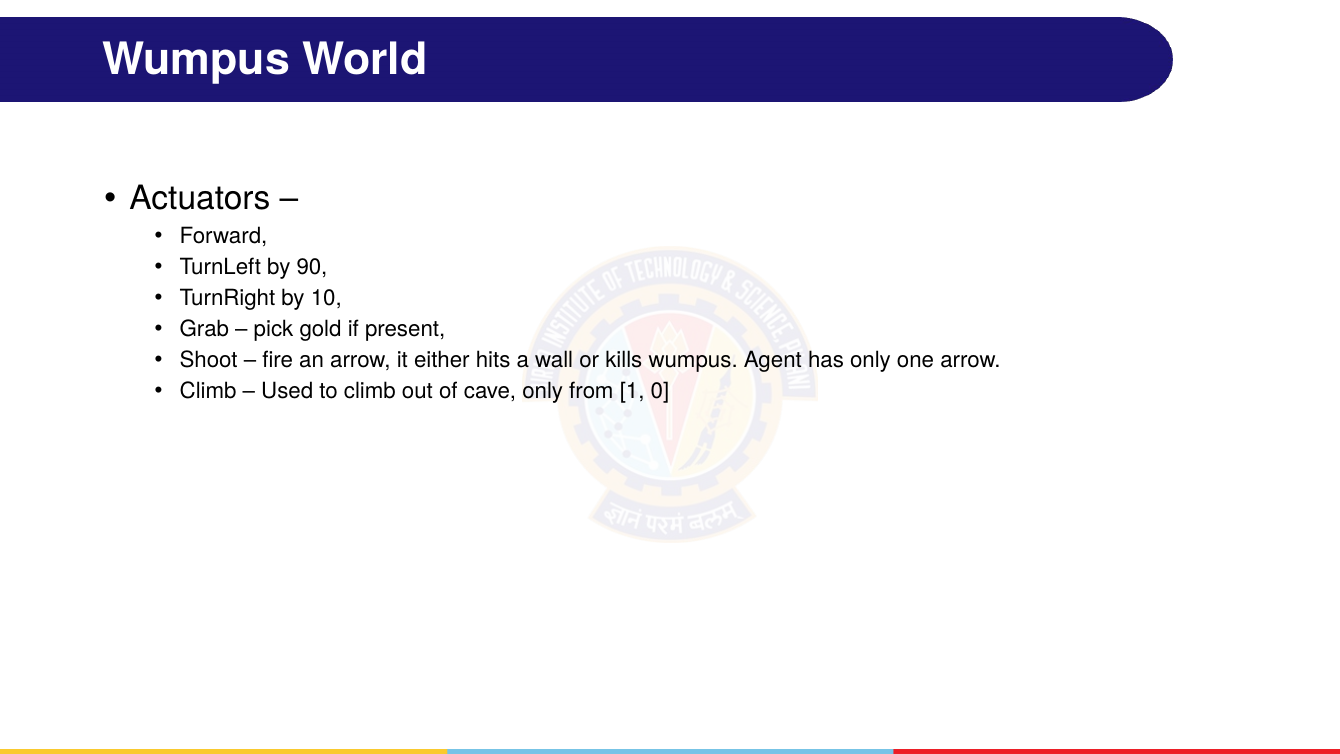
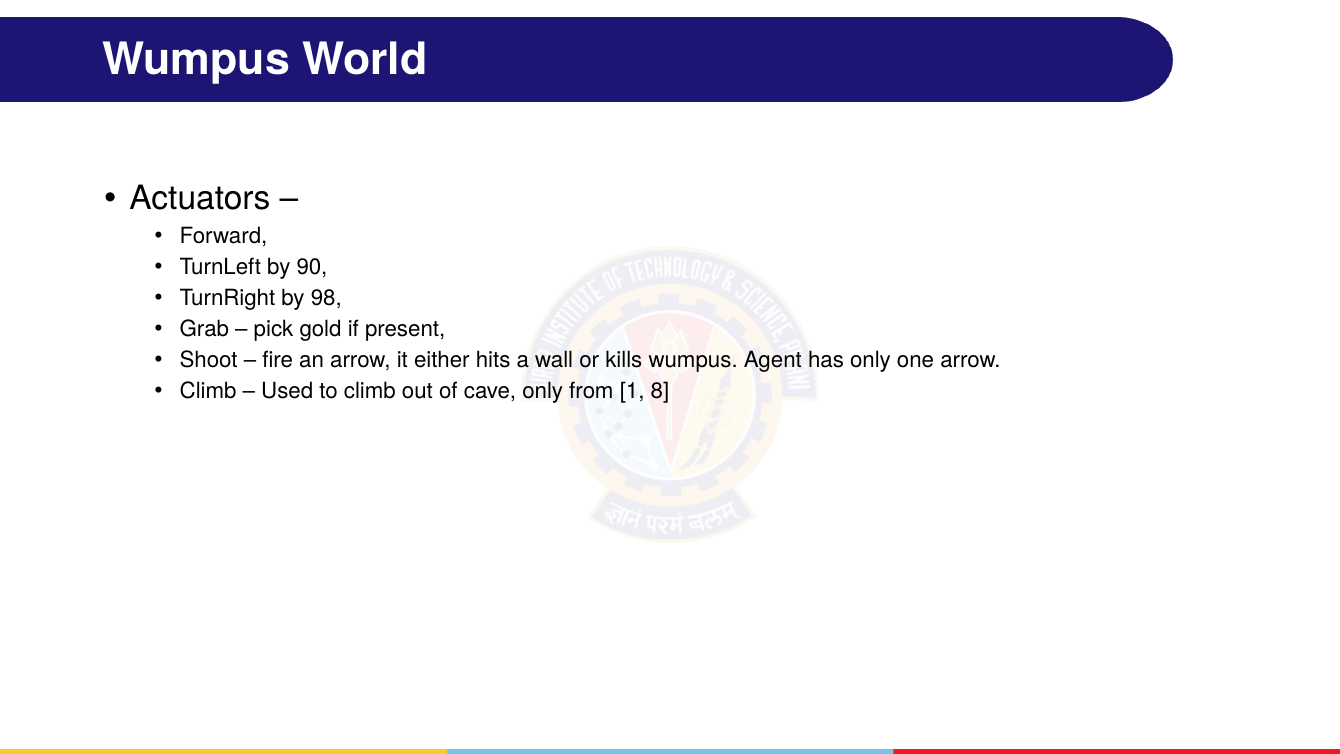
10: 10 -> 98 (326, 298)
0: 0 -> 8 (660, 391)
